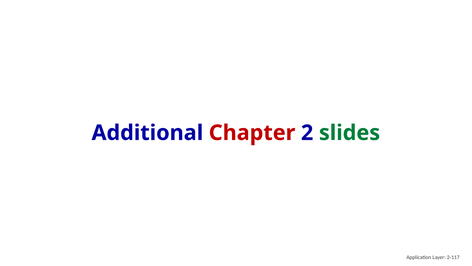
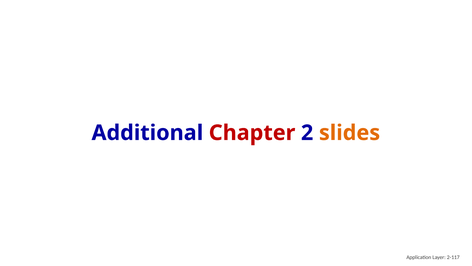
slides colour: green -> orange (350, 133)
